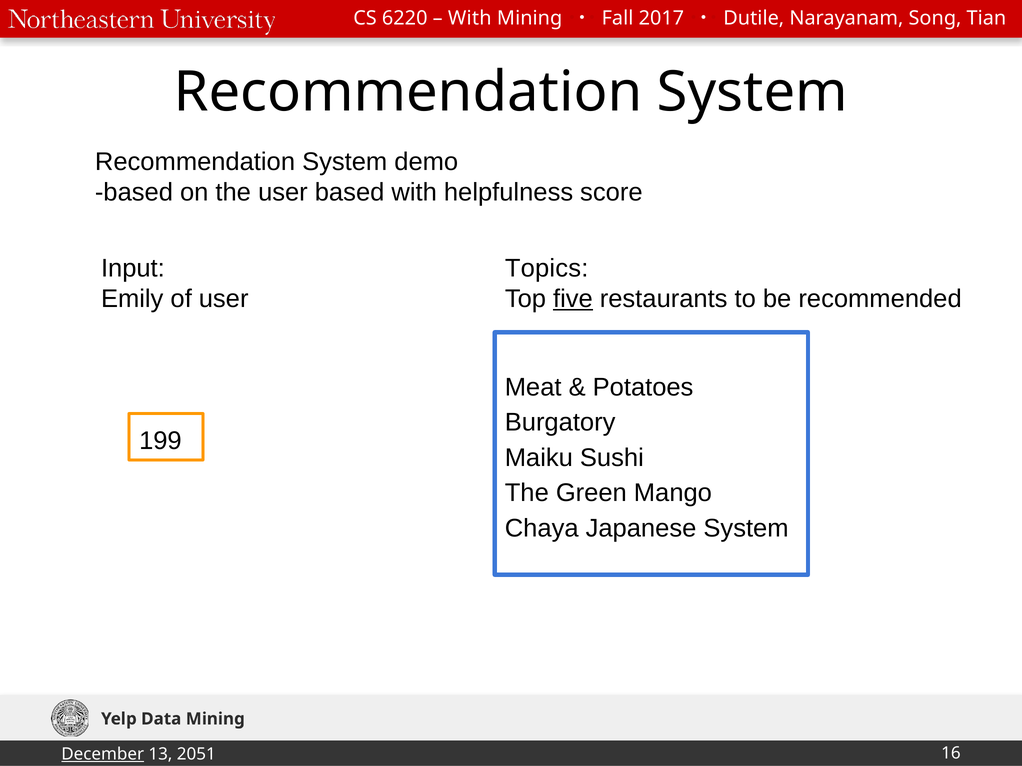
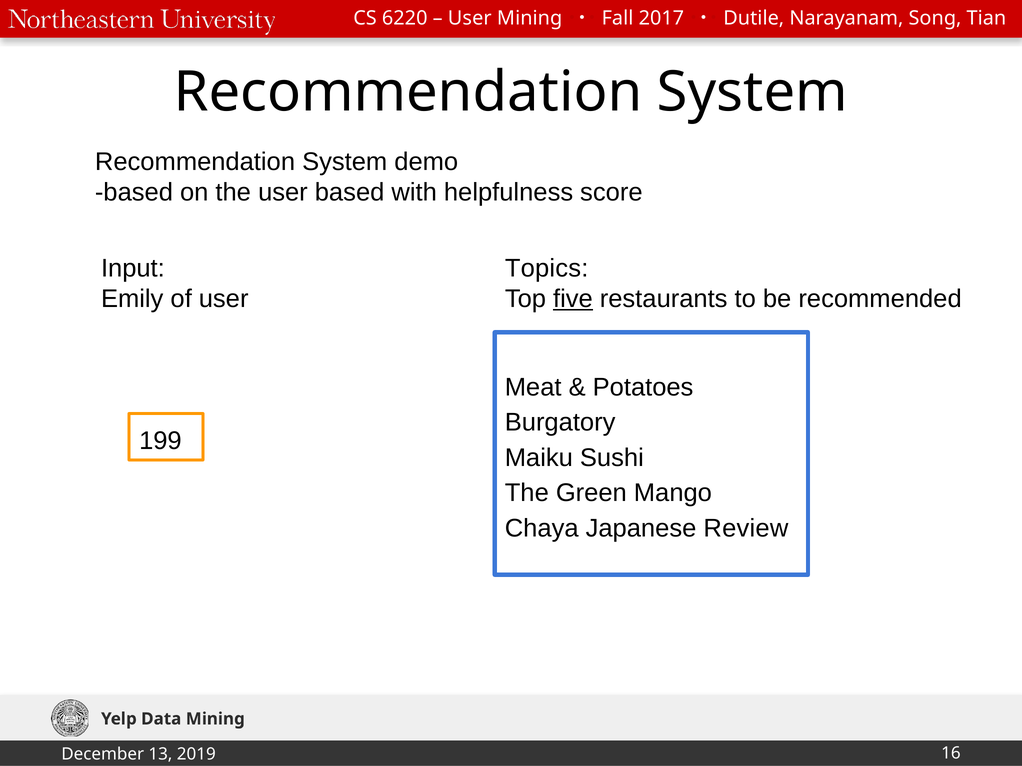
With: With -> User (470, 18)
Japanese System: System -> Review (746, 528)
December underline: present -> none (103, 755)
2051: 2051 -> 2019 (196, 755)
